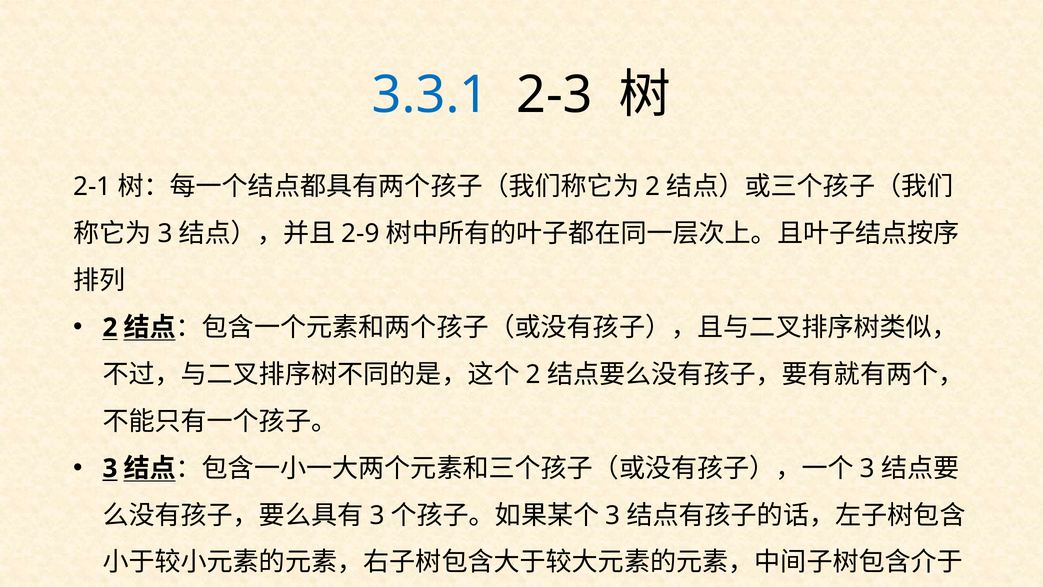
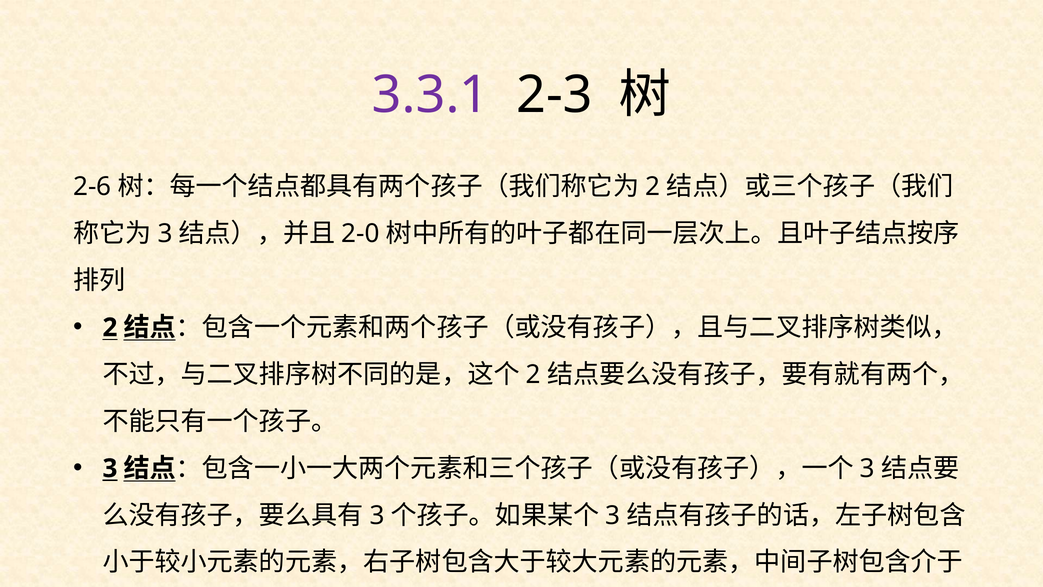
3.3.1 colour: blue -> purple (431, 95)
2-1: 2-1 -> 2-6 (92, 187)
2-9: 2-9 -> 2-0 (361, 234)
